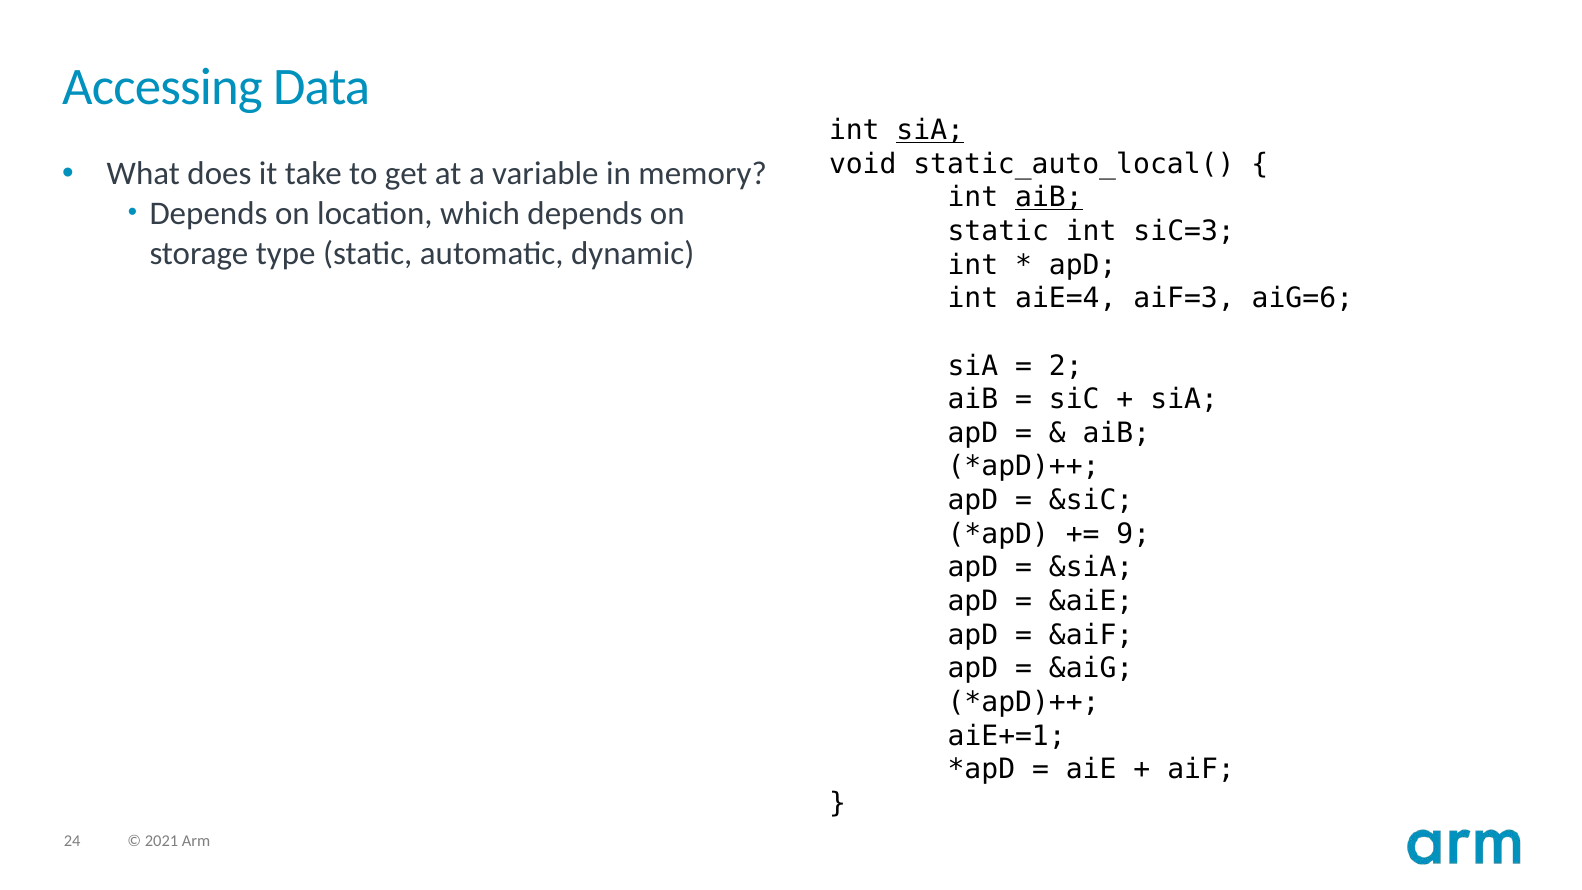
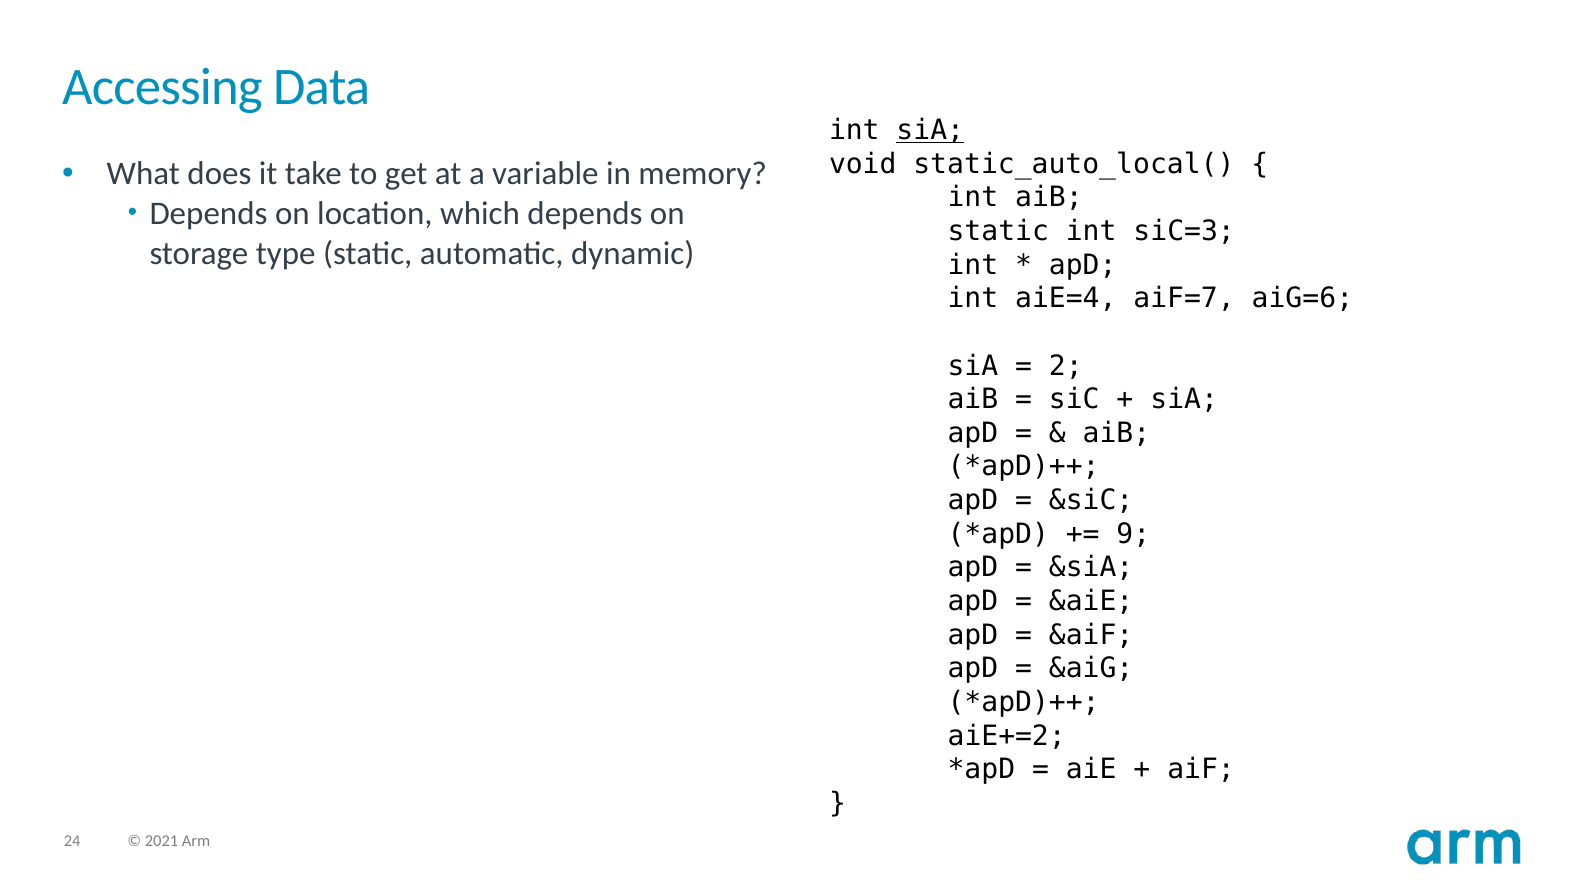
aiB underline: present -> none (1049, 198)
aiF=3: aiF=3 -> aiF=7 (1184, 298)
aiE+=1: aiE+=1 -> aiE+=2 (1007, 736)
